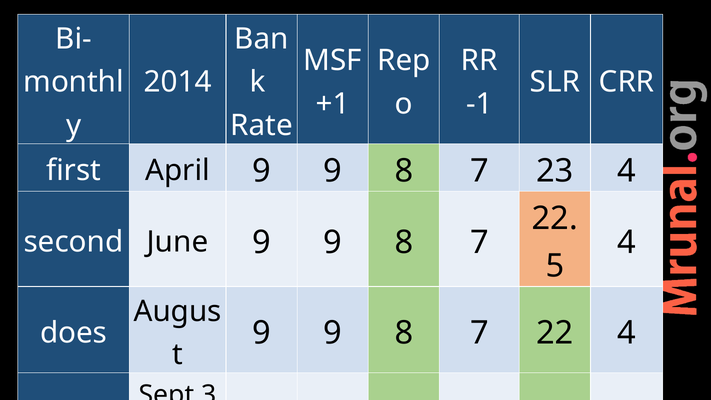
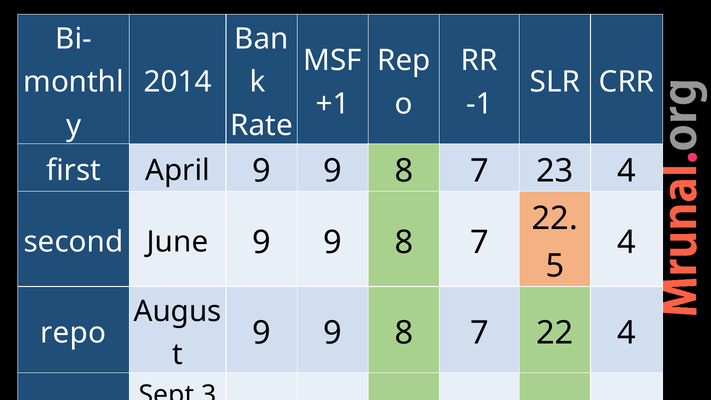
does: does -> repo (73, 333)
